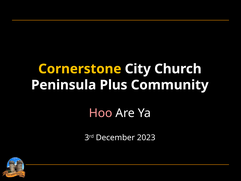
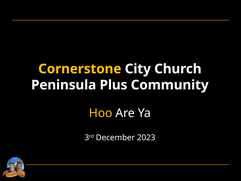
Hoo colour: pink -> yellow (101, 113)
